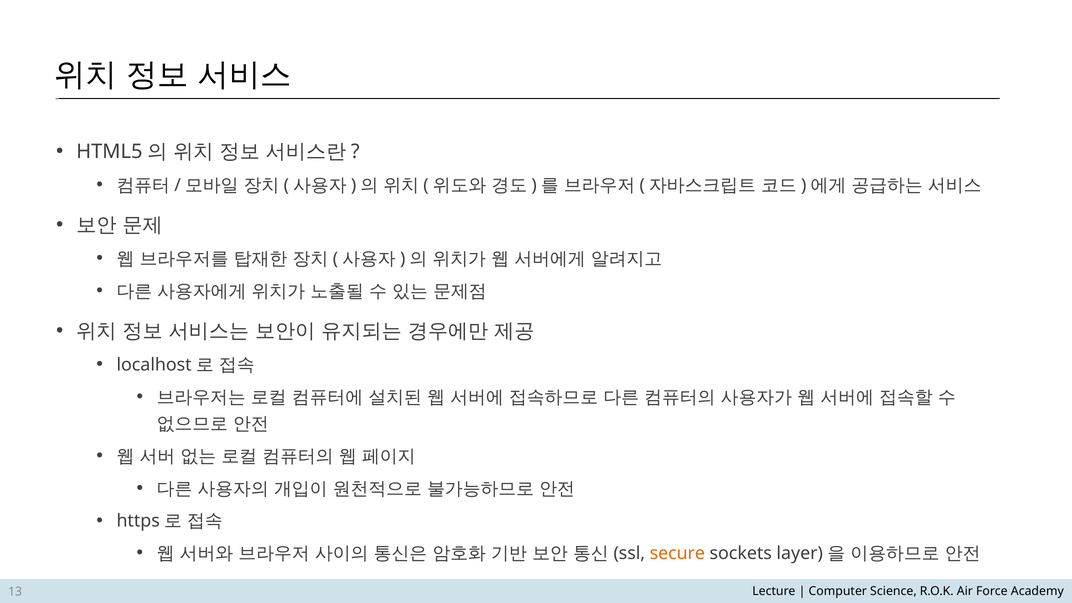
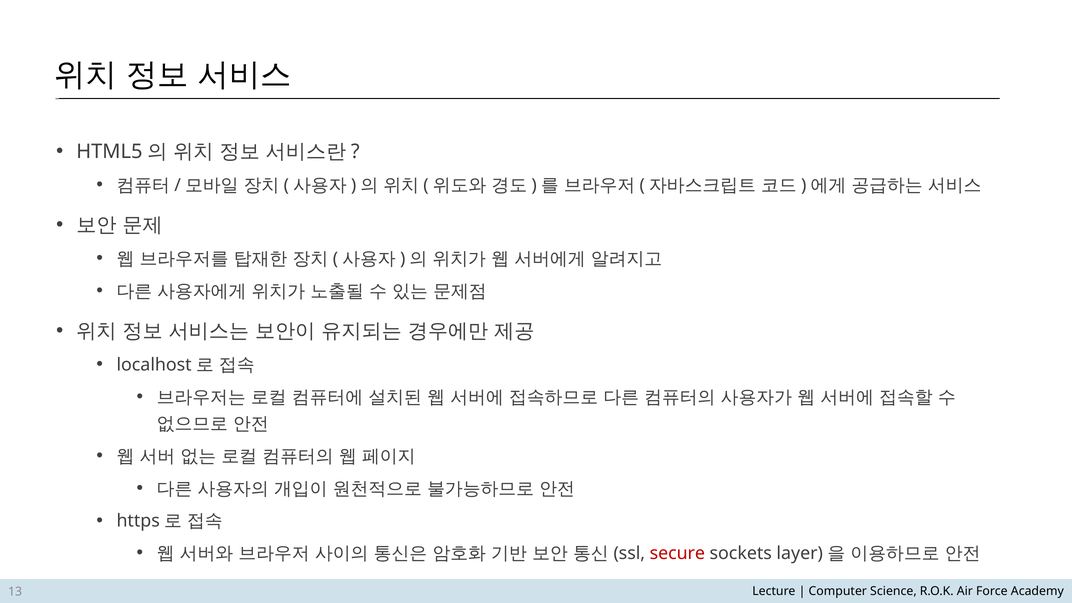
secure colour: orange -> red (677, 553)
